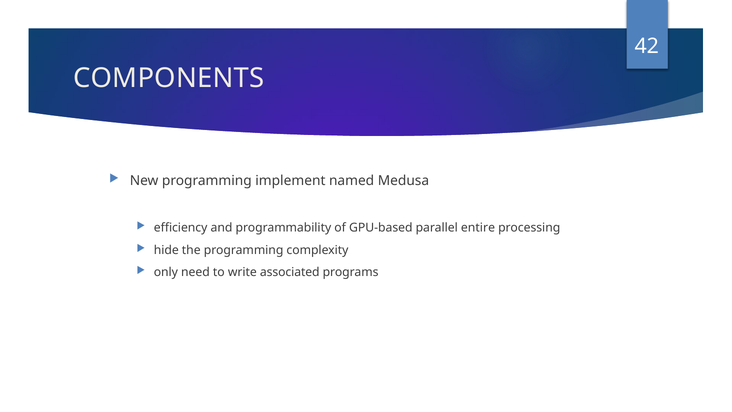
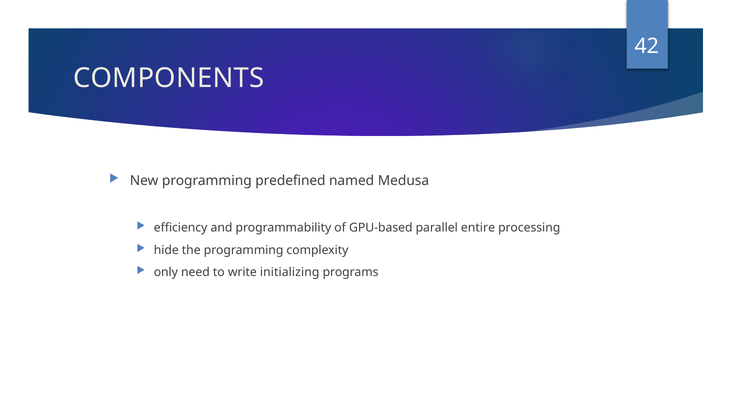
implement: implement -> predefined (290, 181)
associated: associated -> initializing (290, 272)
